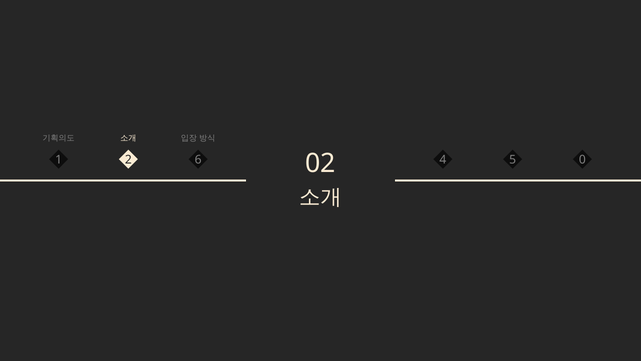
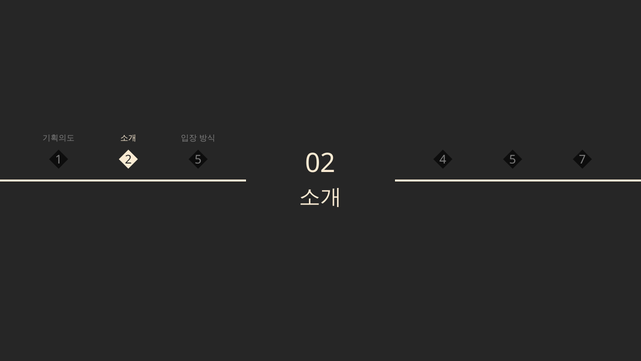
2 6: 6 -> 5 (198, 160)
0: 0 -> 7 (582, 160)
